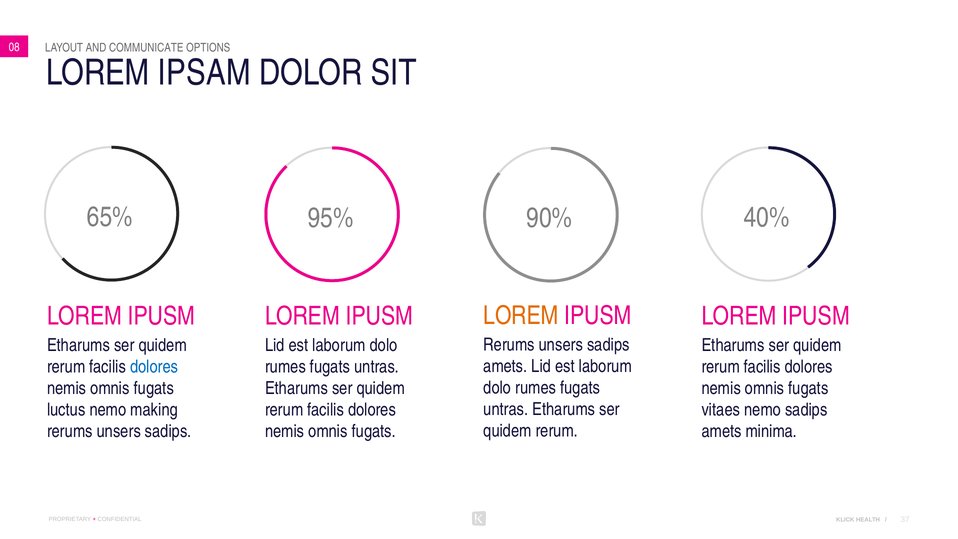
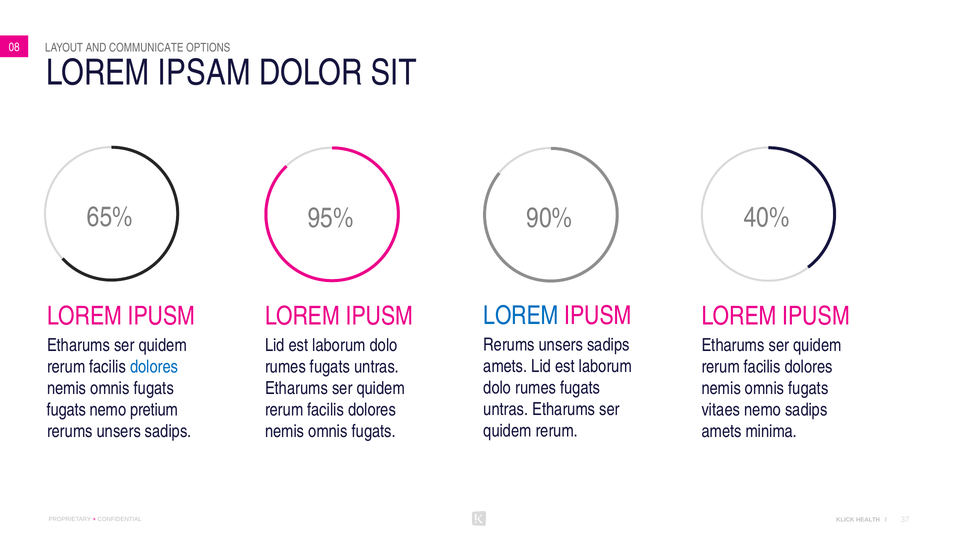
LOREM colour: orange -> blue (521, 316)
luctus: luctus -> fugats (66, 409)
making: making -> pretium (154, 409)
